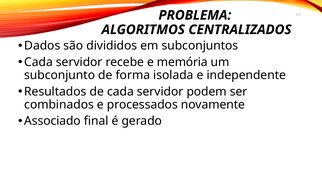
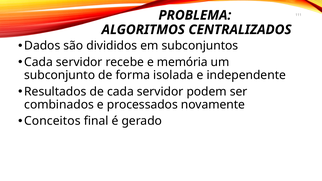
Associado: Associado -> Conceitos (52, 121)
